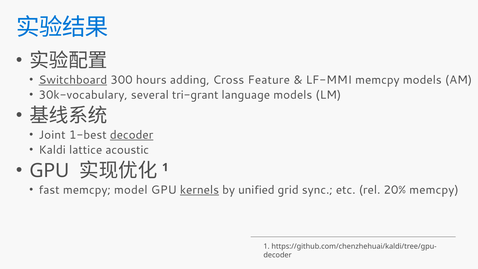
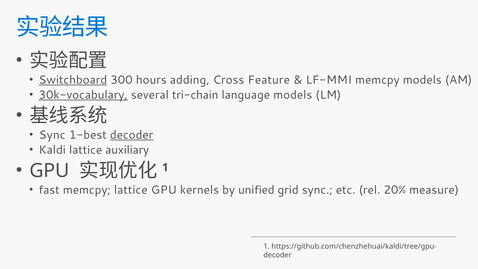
30k-vocabulary underline: none -> present (83, 95)
tri-grant: tri-grant -> tri-chain (195, 95)
Joint: Joint -> Sync (52, 135)
acoustic: acoustic -> auxiliary (127, 150)
memcpy model: model -> lattice (131, 190)
kernels underline: present -> none (199, 190)
20% memcpy: memcpy -> measure (434, 190)
